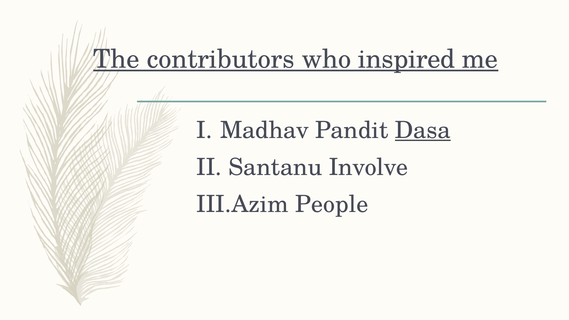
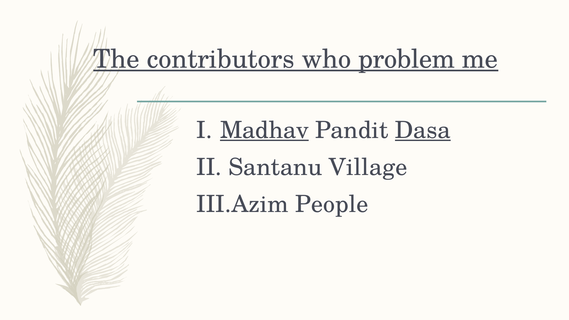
inspired: inspired -> problem (407, 59)
Madhav underline: none -> present (264, 130)
Involve: Involve -> Village (368, 167)
